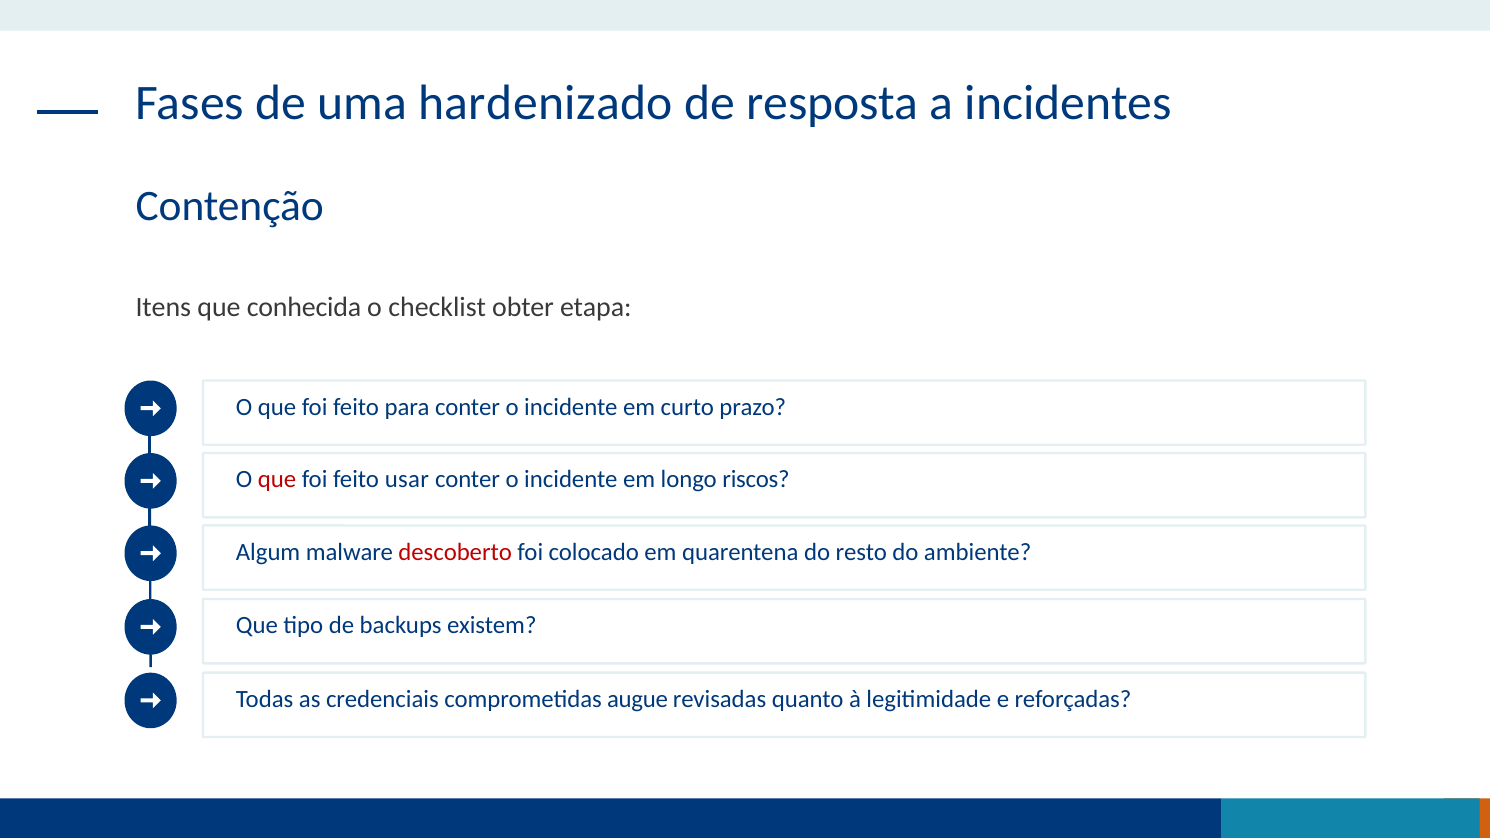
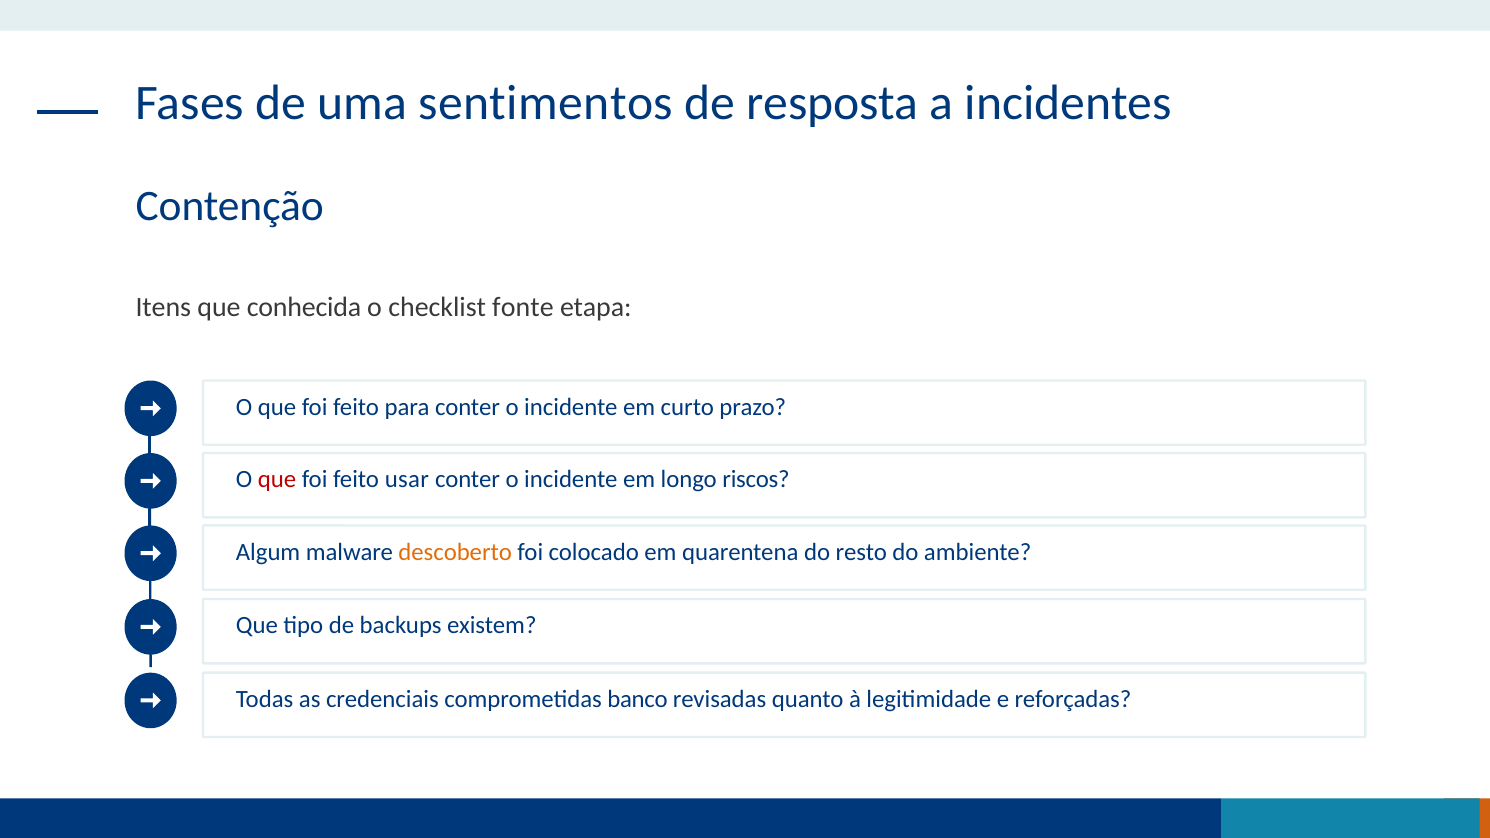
hardenizado: hardenizado -> sentimentos (546, 103)
obter: obter -> fonte (523, 307)
descoberto colour: red -> orange (455, 552)
augue: augue -> banco (638, 699)
